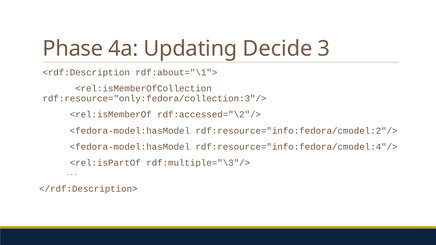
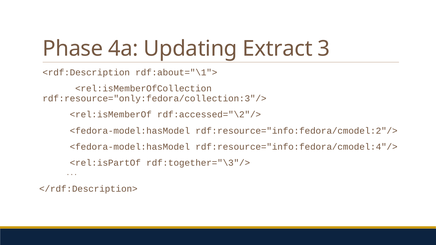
Decide: Decide -> Extract (278, 49)
rdf:multiple="\3"/>: rdf:multiple="\3"/> -> rdf:together="\3"/> (198, 163)
